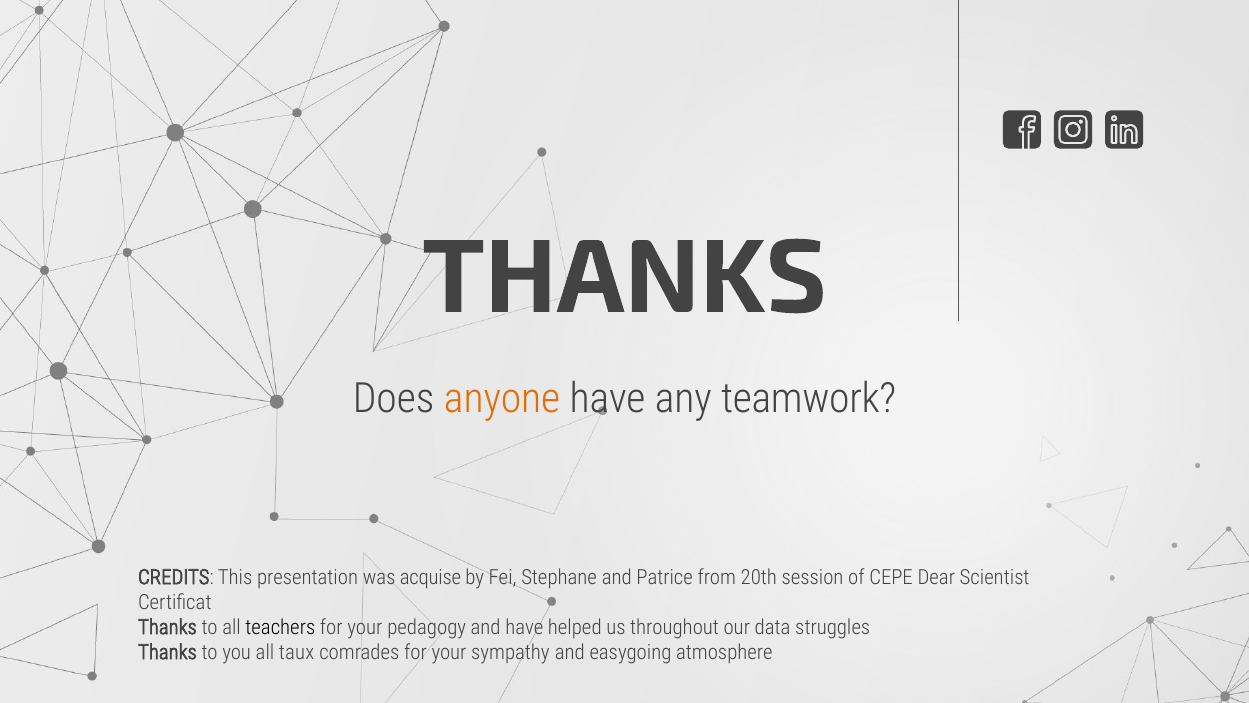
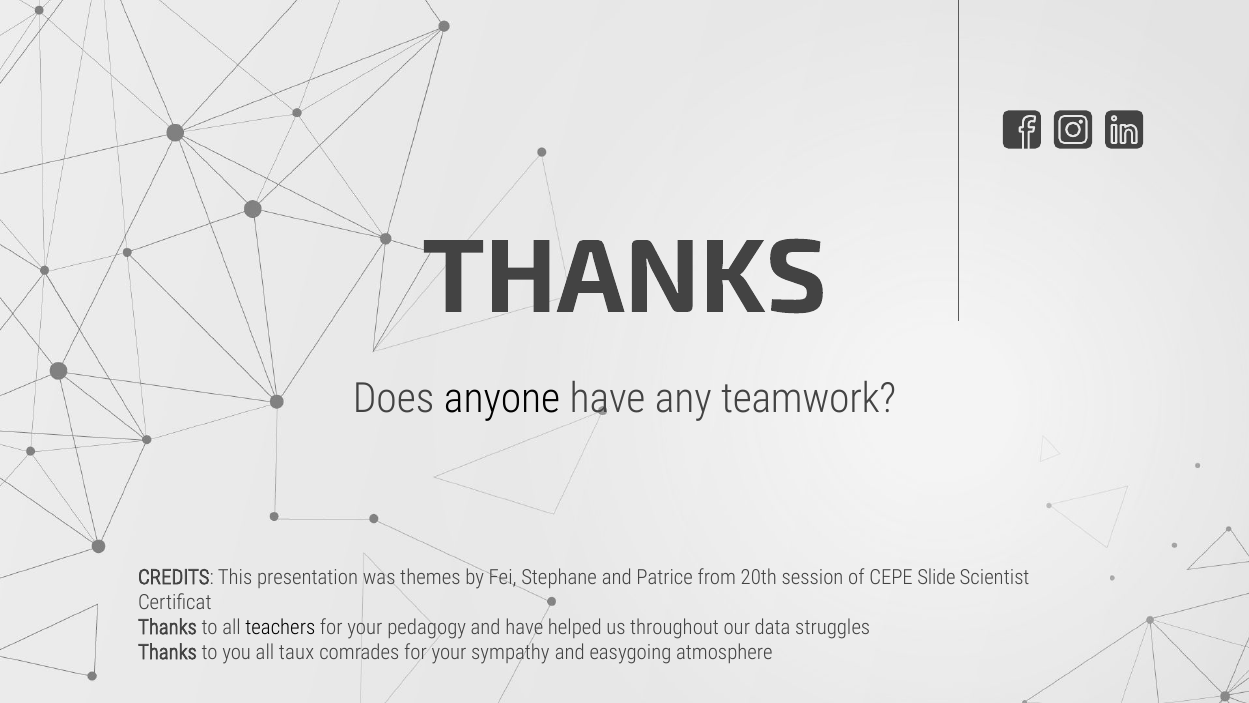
anyone colour: orange -> black (502, 399)
acquise: acquise -> themes (430, 577)
Dear: Dear -> Slide (936, 577)
